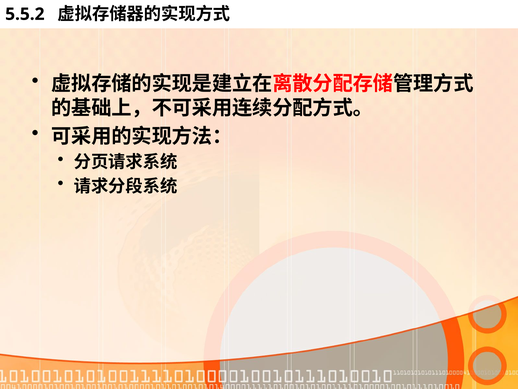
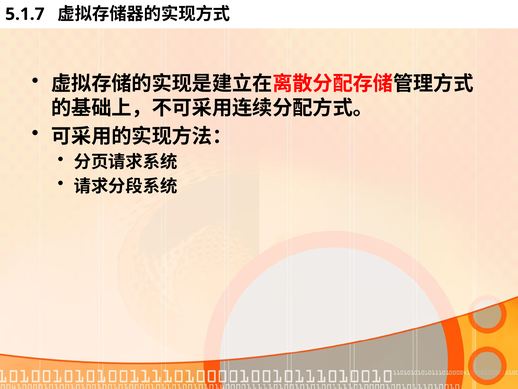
5.5.2: 5.5.2 -> 5.1.7 (25, 14)
